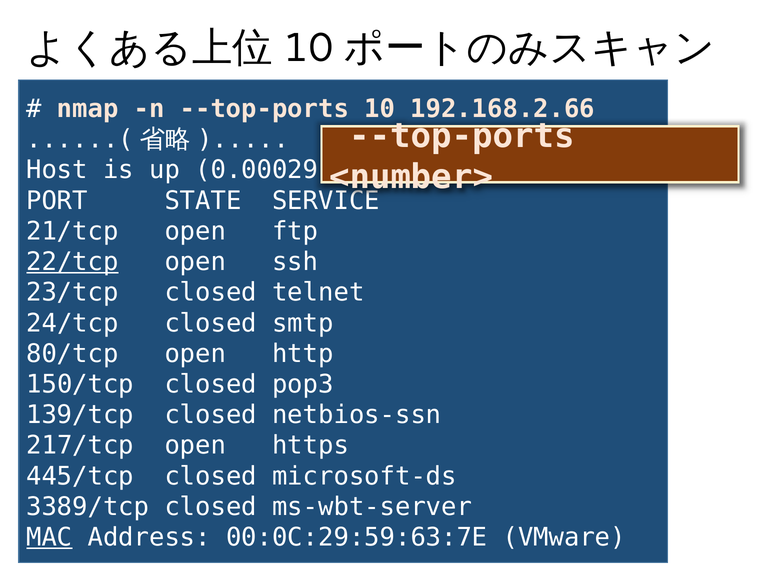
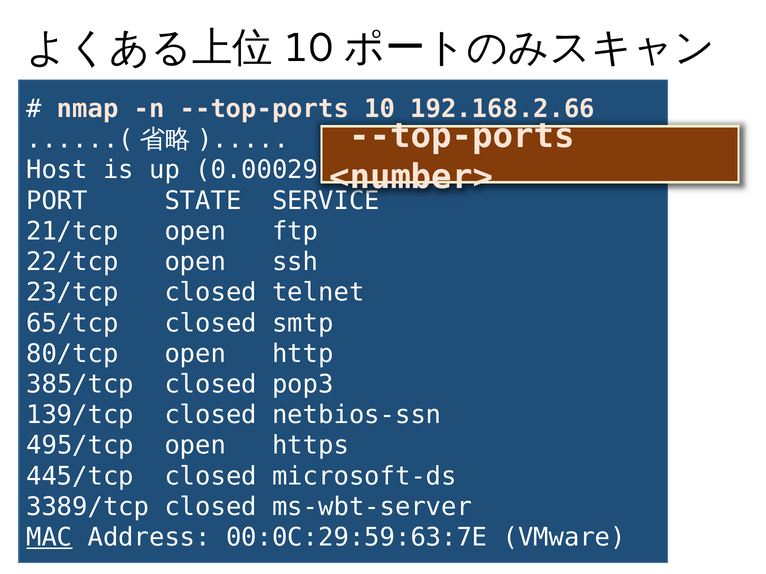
22/tcp underline: present -> none (72, 262)
24/tcp: 24/tcp -> 65/tcp (72, 323)
150/tcp: 150/tcp -> 385/tcp (80, 385)
217/tcp: 217/tcp -> 495/tcp (80, 446)
